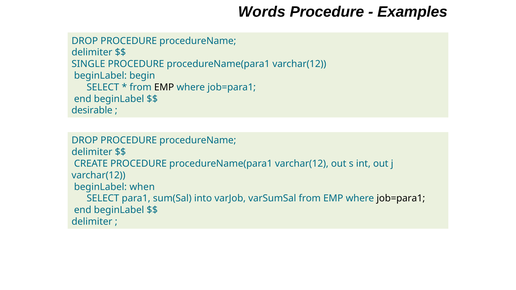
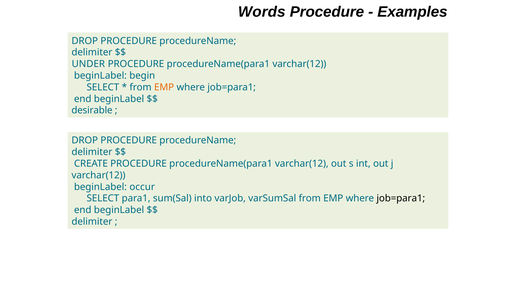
SINGLE: SINGLE -> UNDER (88, 64)
EMP colour: black -> orange (164, 87)
when: when -> occur (142, 187)
